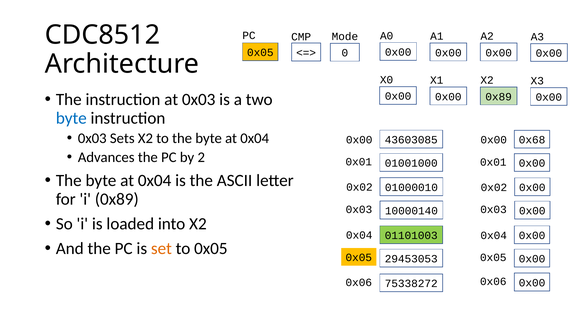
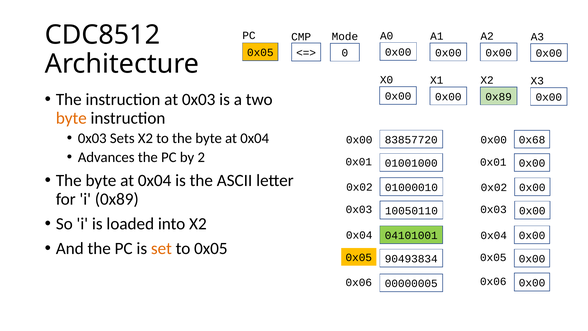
byte colour: blue -> orange (71, 118)
43603085: 43603085 -> 83857720 (411, 140)
10000140: 10000140 -> 10050110 (411, 211)
01101003: 01101003 -> 04101001 (411, 235)
29453053: 29453053 -> 90493834 (411, 259)
75338272: 75338272 -> 00000005 (411, 283)
